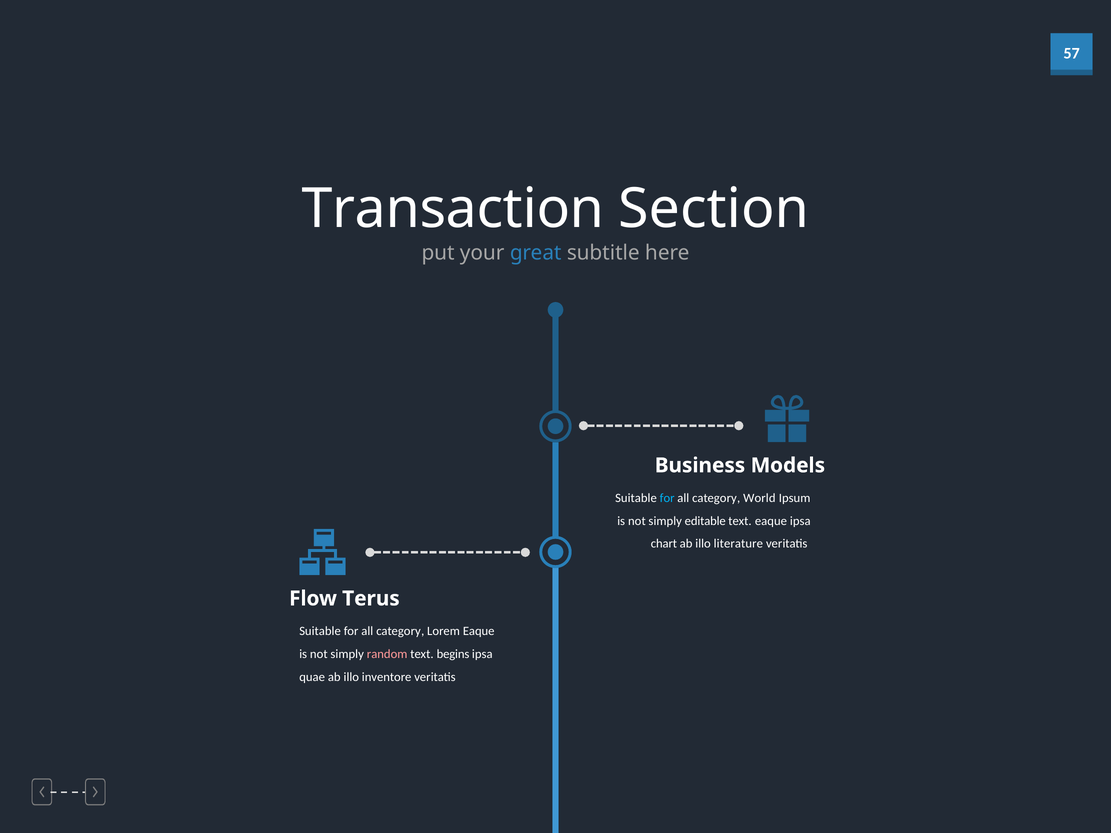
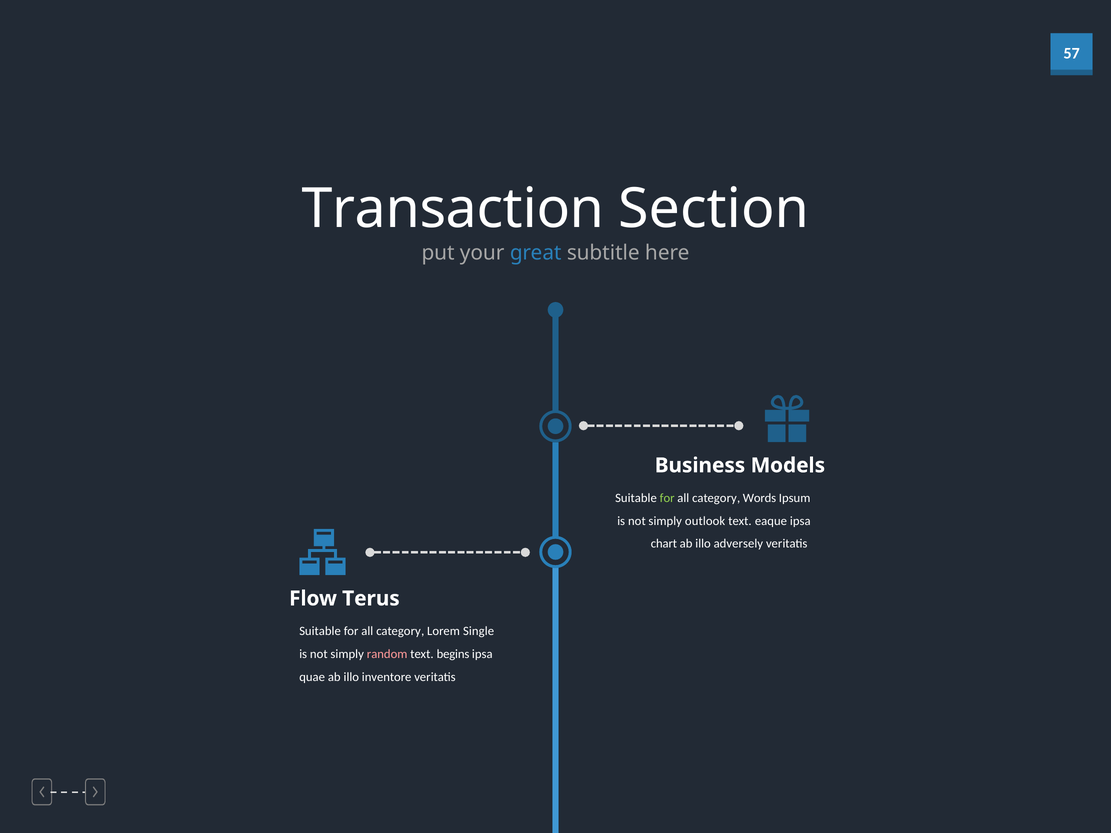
for colour: light blue -> light green (667, 498)
World: World -> Words (759, 498)
editable: editable -> outlook (705, 521)
literature: literature -> adversely (738, 544)
Lorem Eaque: Eaque -> Single (479, 631)
